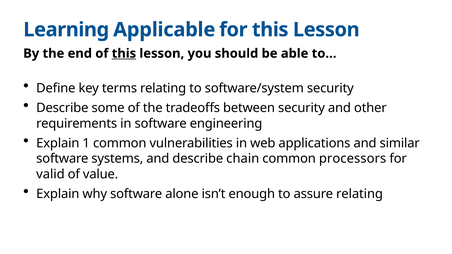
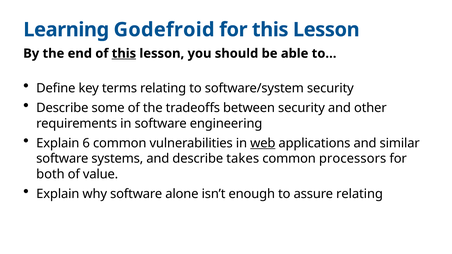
Applicable: Applicable -> Godefroid (164, 30)
1: 1 -> 6 (86, 143)
web underline: none -> present (263, 143)
chain: chain -> takes (243, 159)
valid: valid -> both (50, 174)
